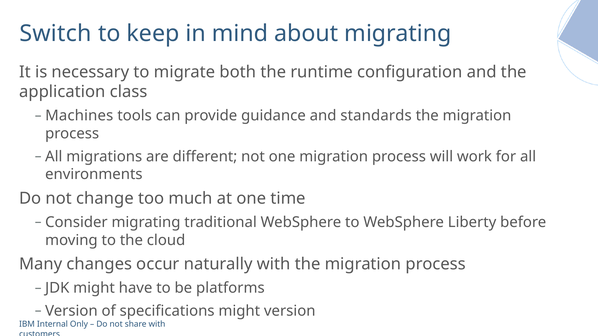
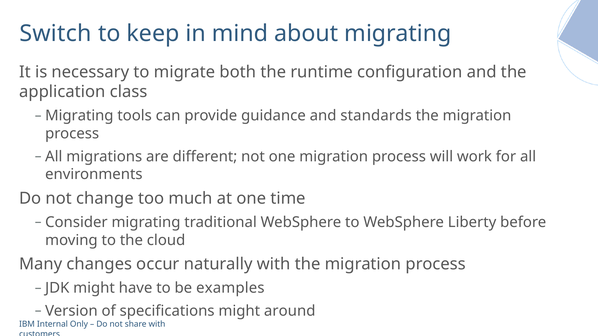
Machines: Machines -> Migrating (79, 116)
platforms: platforms -> examples (230, 288)
might version: version -> around (290, 311)
